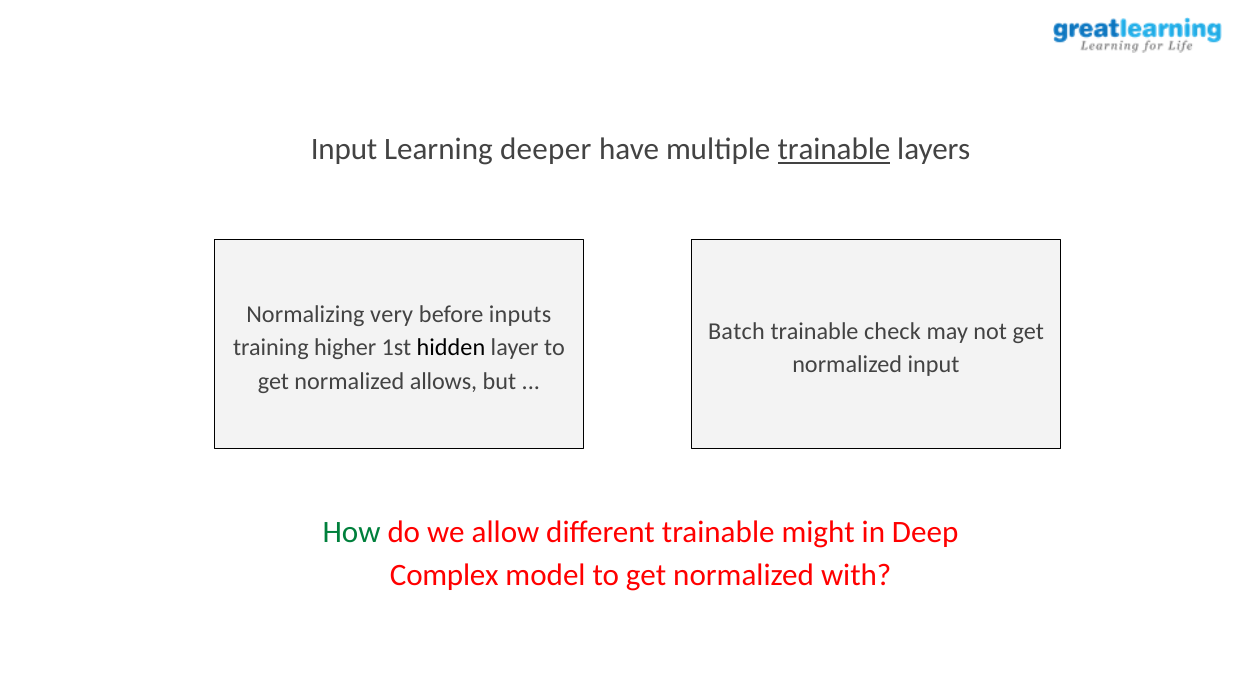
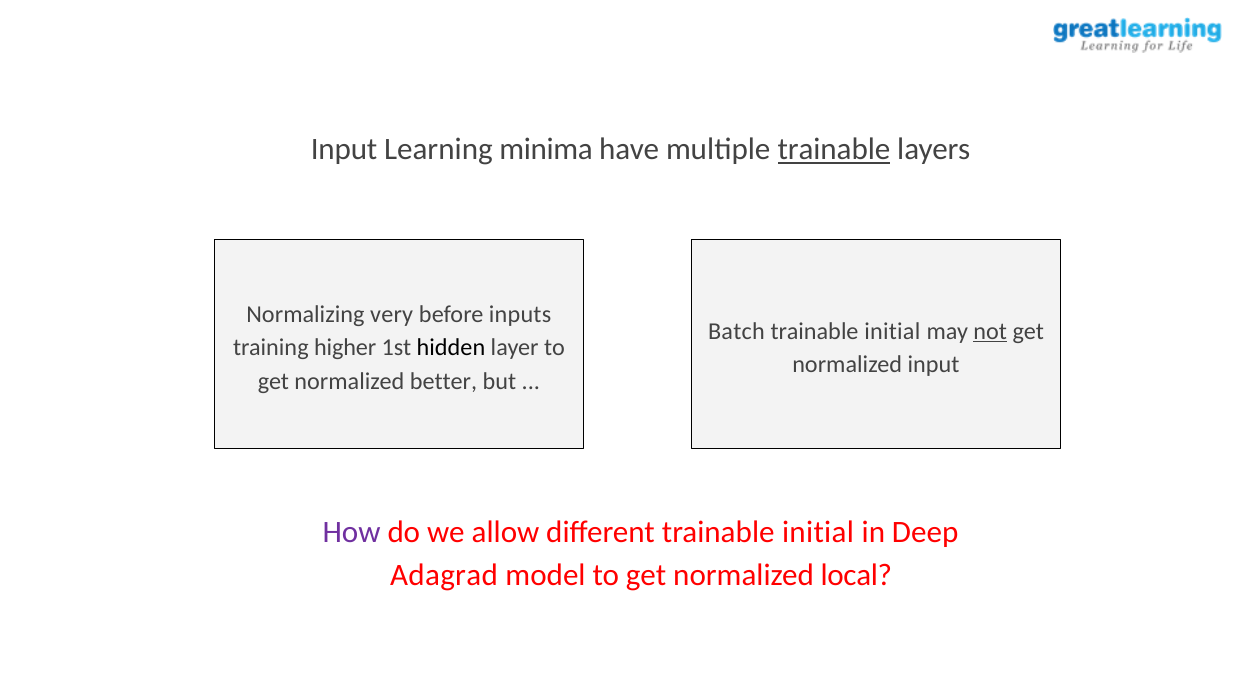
deeper: deeper -> minima (546, 149)
check: check -> initial (892, 331)
not underline: none -> present (990, 331)
allows: allows -> better (443, 381)
How colour: green -> purple (352, 532)
different trainable might: might -> initial (818, 532)
Complex: Complex -> Adagrad (444, 575)
with: with -> local (856, 575)
